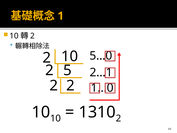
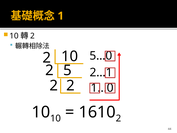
1310: 1310 -> 1610 (97, 112)
